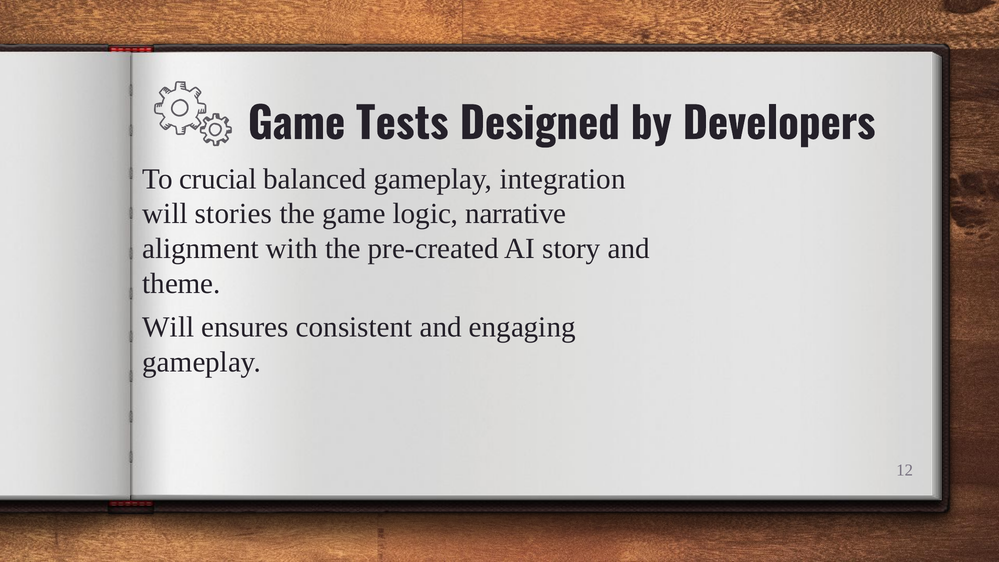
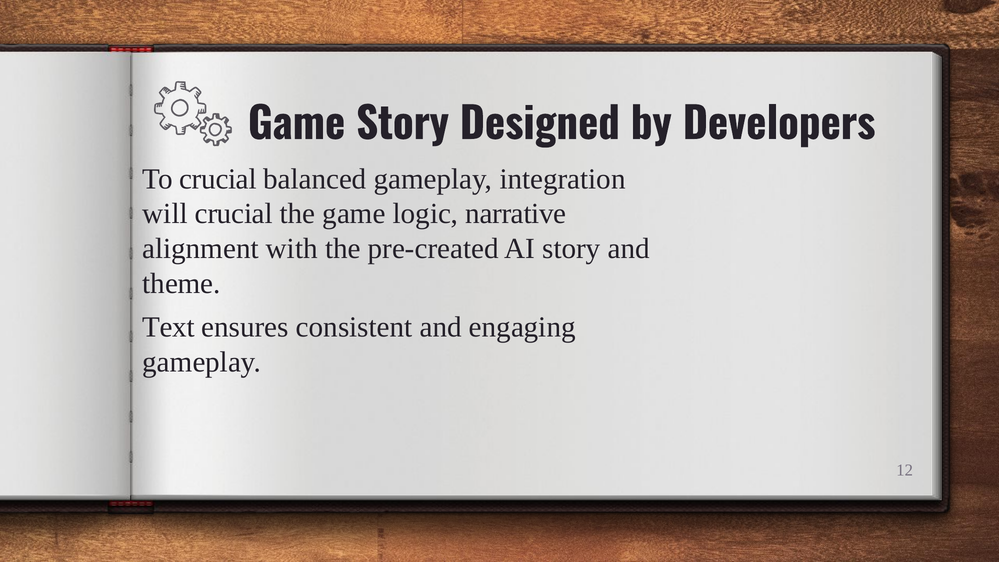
Game Tests: Tests -> Story (403, 125)
will stories: stories -> crucial (234, 214)
Will: Will -> Text (168, 327)
